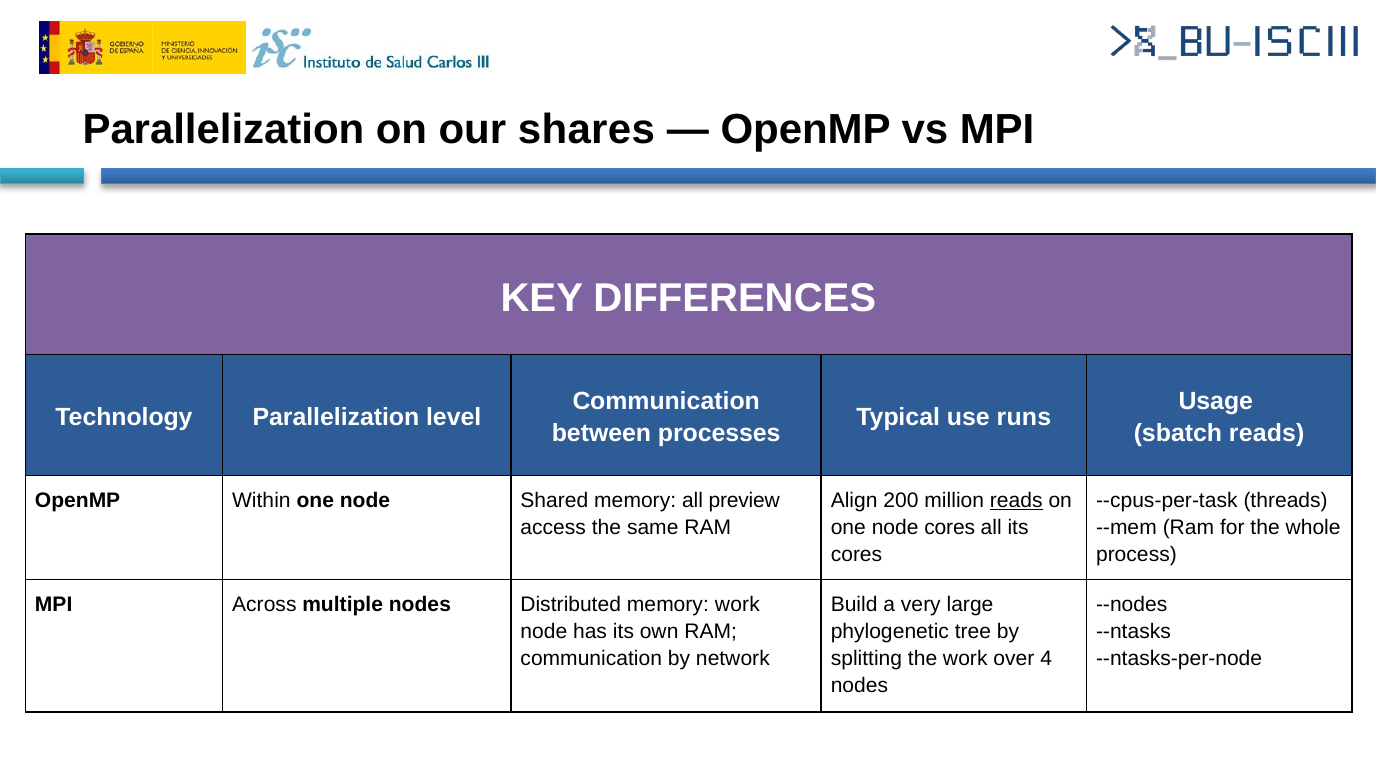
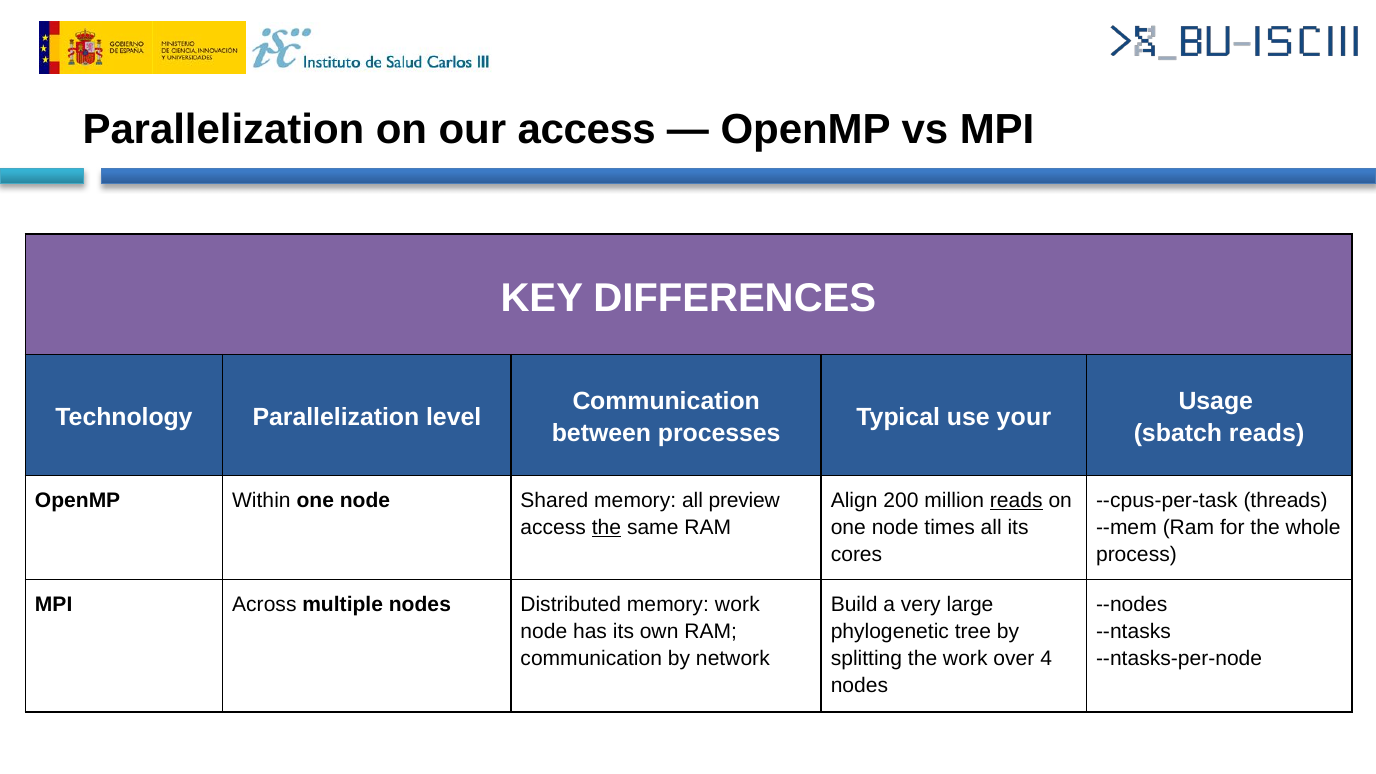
our shares: shares -> access (587, 130)
runs: runs -> your (1024, 418)
the underline: none -> present (606, 528)
node cores: cores -> times (950, 528)
